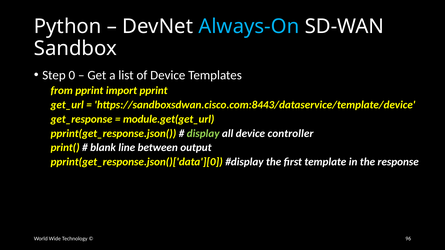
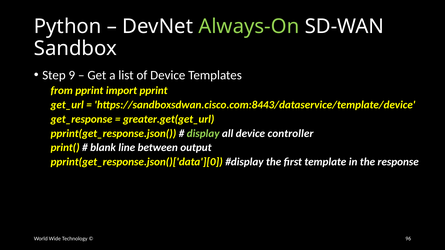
Always-On colour: light blue -> light green (249, 26)
0: 0 -> 9 (72, 75)
module.get(get_url: module.get(get_url -> greater.get(get_url (169, 119)
